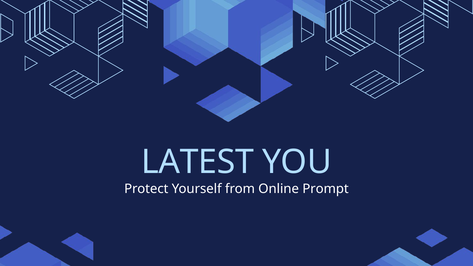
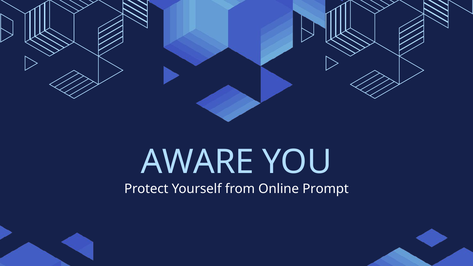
LATEST: LATEST -> AWARE (197, 162)
